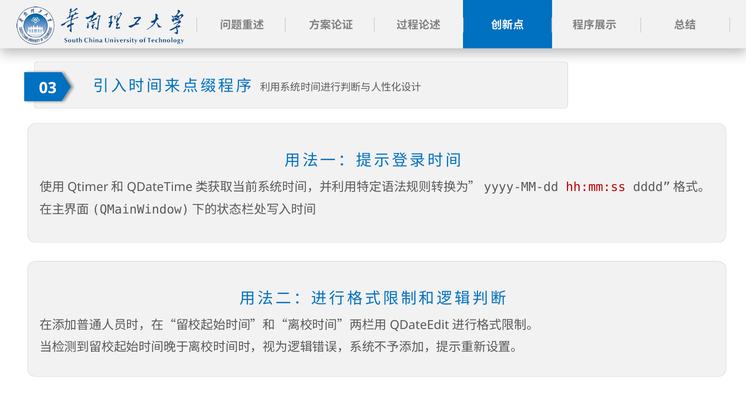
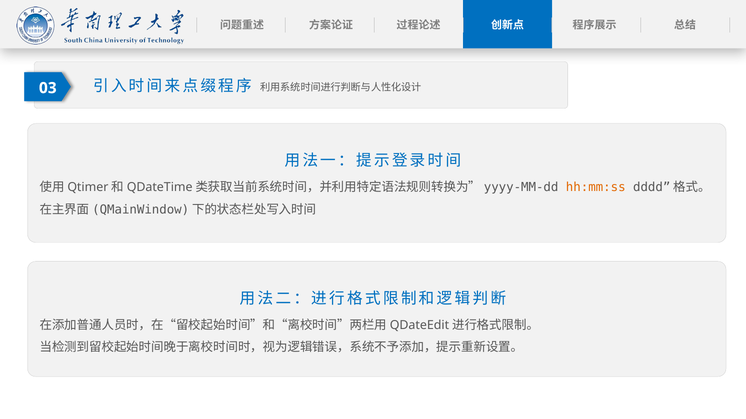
hh:mm:ss colour: red -> orange (596, 187)
